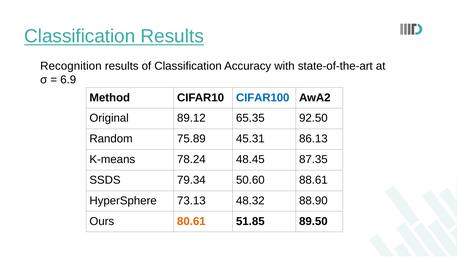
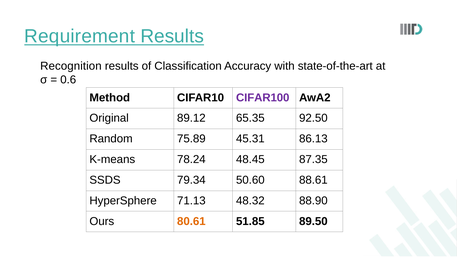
Classification: Classification -> Requirement (80, 36)
6.9: 6.9 -> 0.6 (68, 80)
CIFAR100 colour: blue -> purple (263, 98)
73.13: 73.13 -> 71.13 (191, 201)
